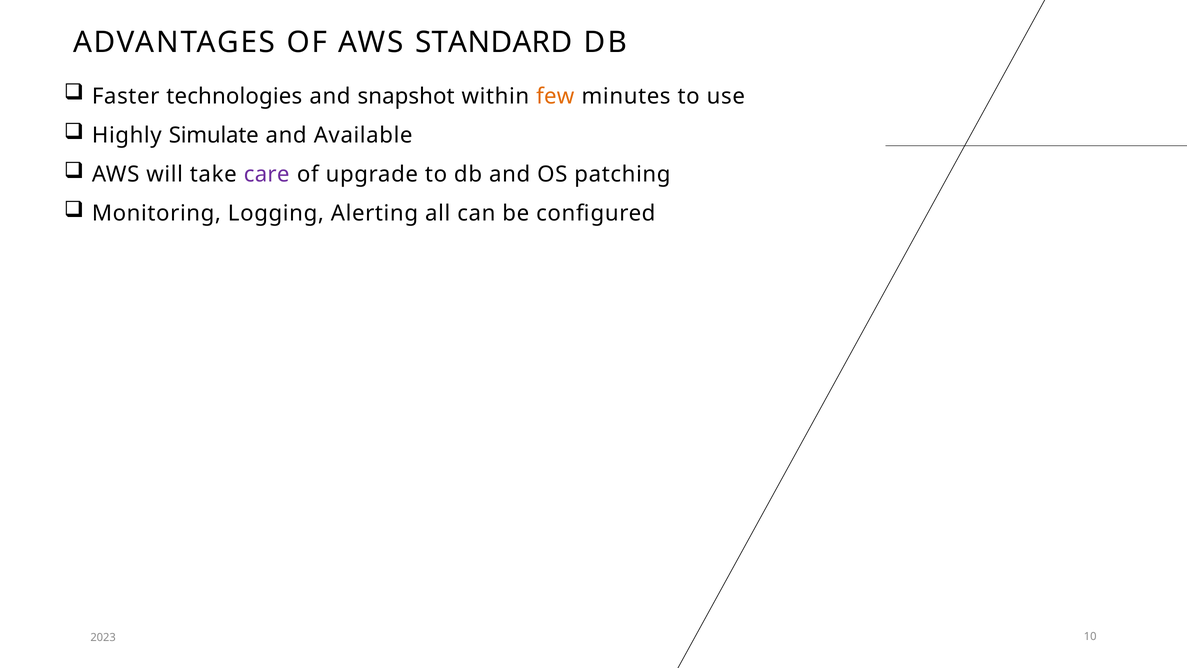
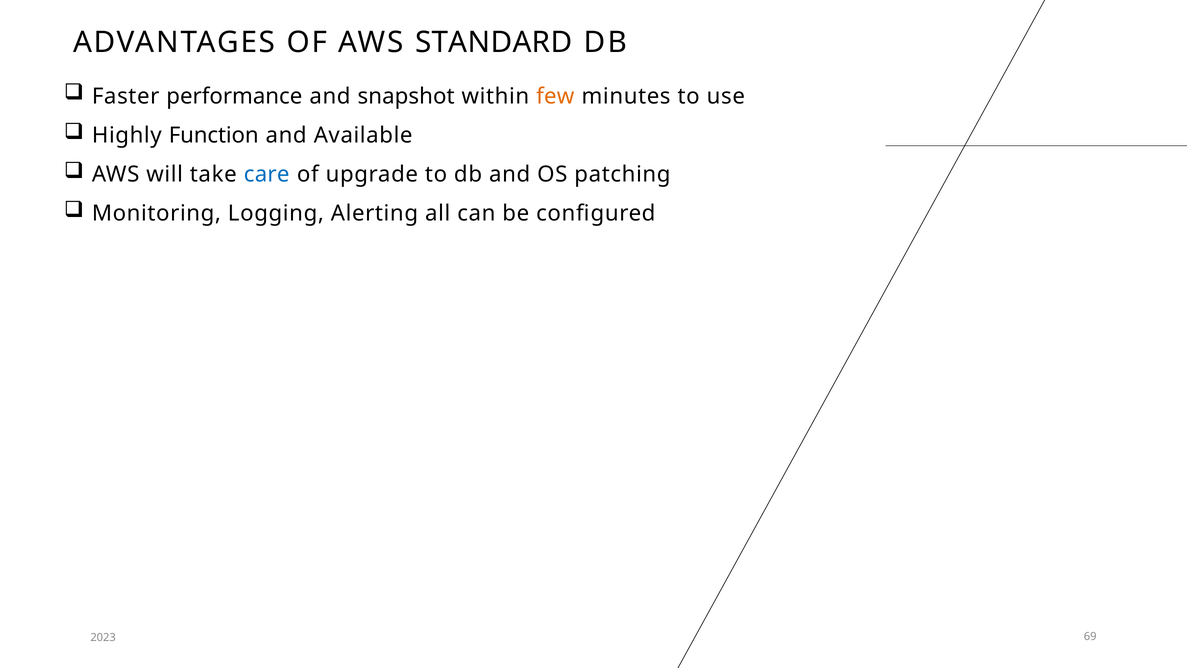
technologies: technologies -> performance (234, 96)
Simulate: Simulate -> Function (214, 135)
care colour: purple -> blue (267, 174)
10: 10 -> 69 (1090, 636)
